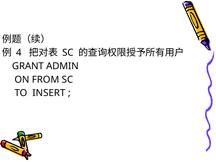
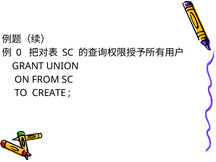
4: 4 -> 0 (19, 53)
ADMIN: ADMIN -> UNION (62, 66)
INSERT: INSERT -> CREATE (49, 93)
